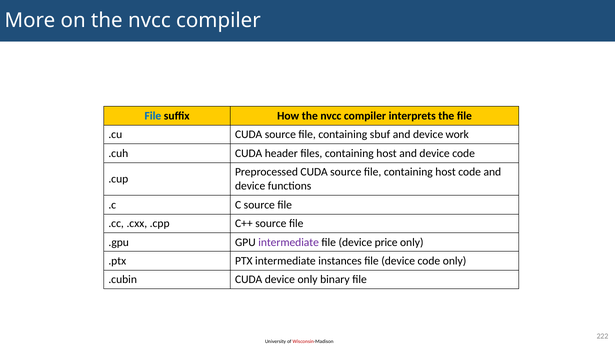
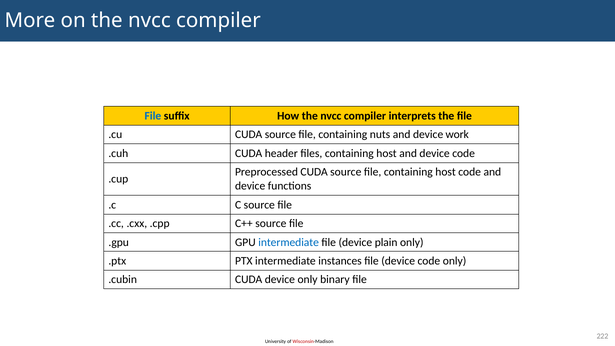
sbuf: sbuf -> nuts (380, 135)
intermediate colour: purple -> blue (289, 242)
price: price -> plain (386, 242)
